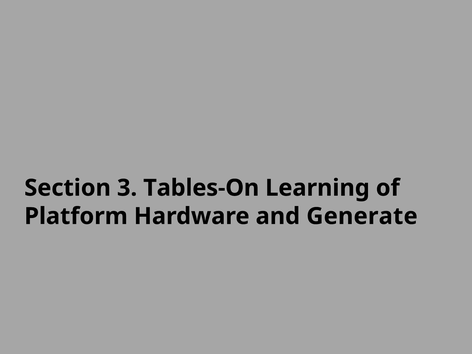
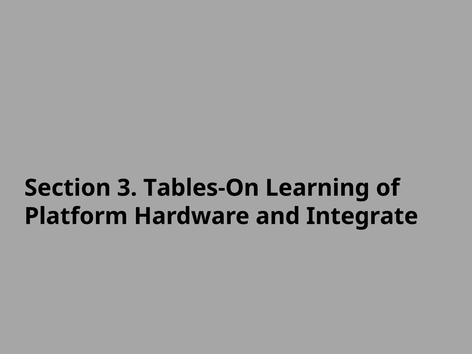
Generate: Generate -> Integrate (362, 216)
